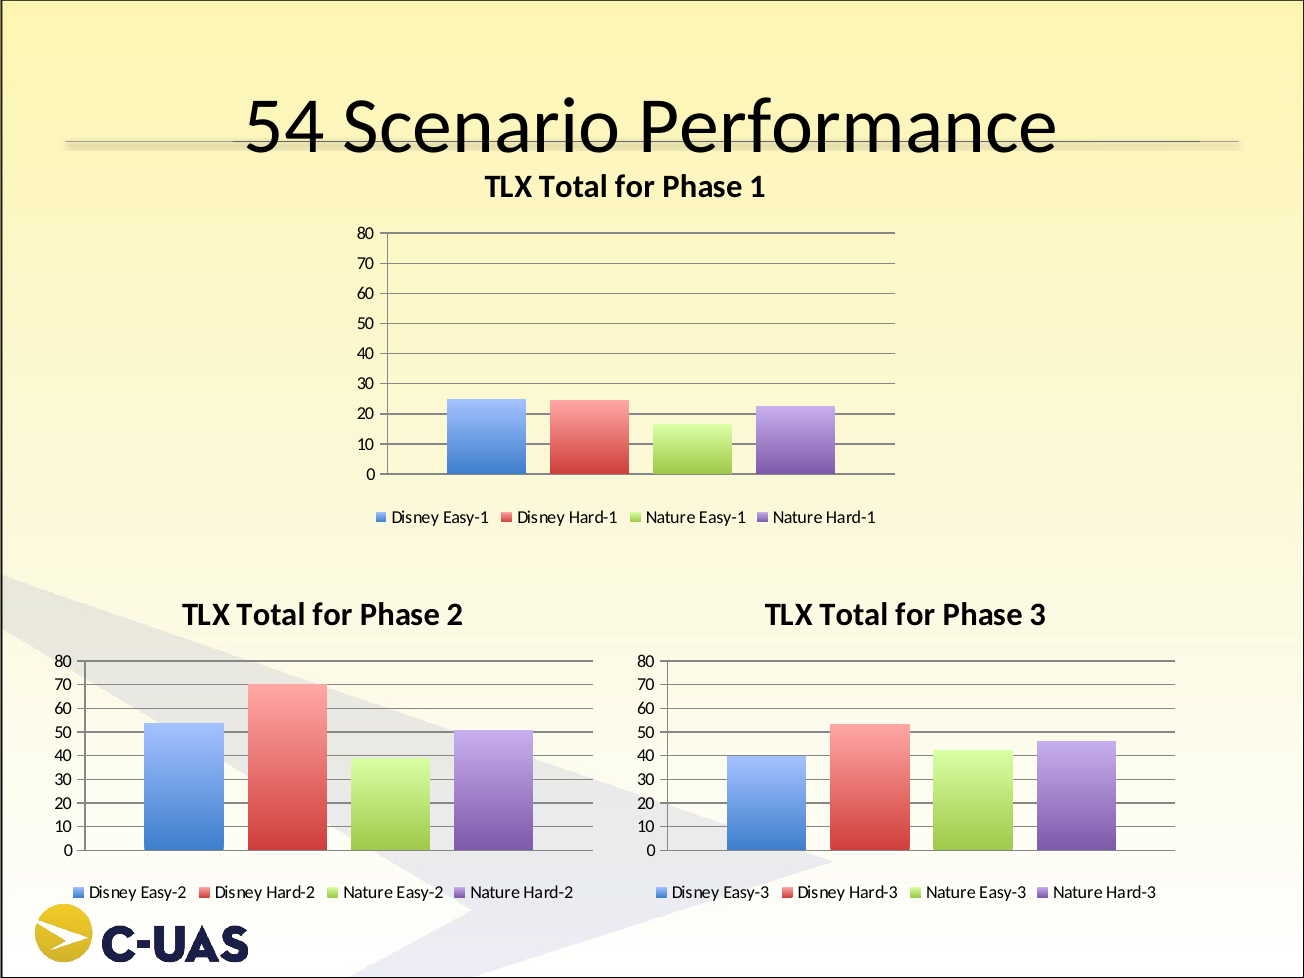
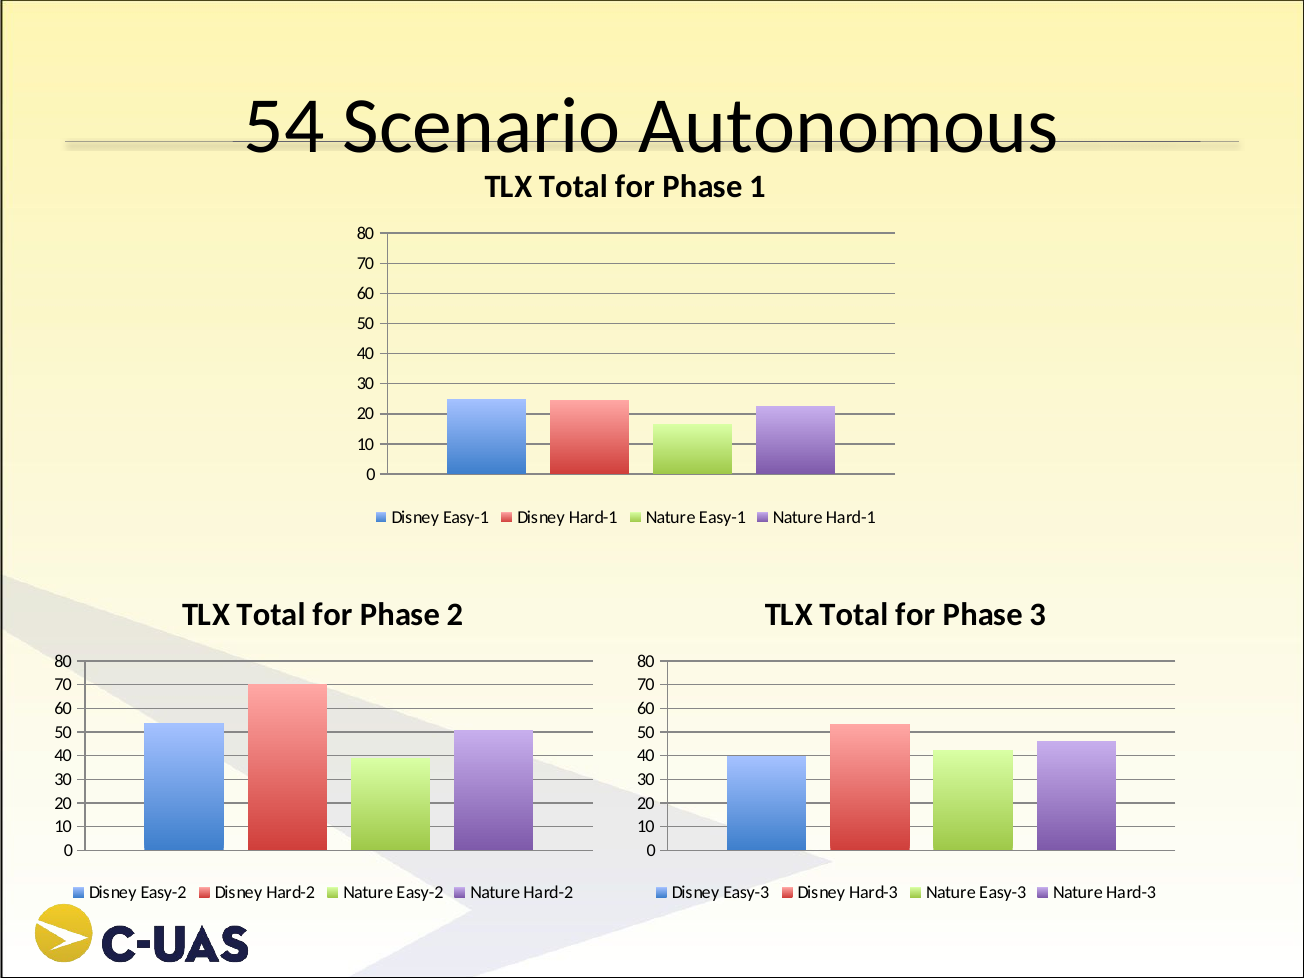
Performance: Performance -> Autonomous (848, 126)
